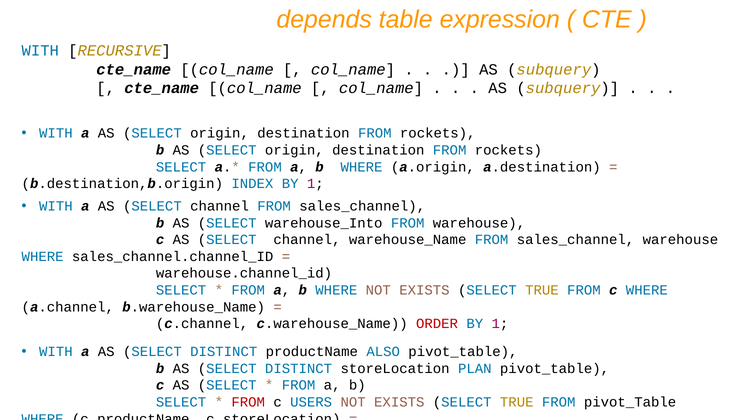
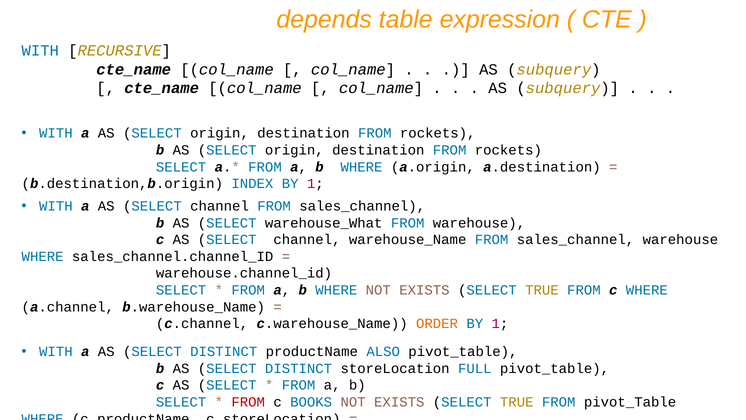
warehouse_Into: warehouse_Into -> warehouse_What (324, 223)
ORDER colour: red -> orange (437, 323)
PLAN: PLAN -> FULL (475, 368)
USERS: USERS -> BOOKS (311, 402)
